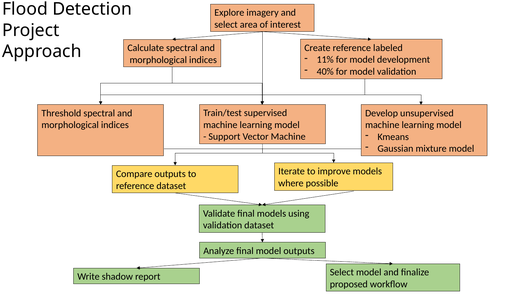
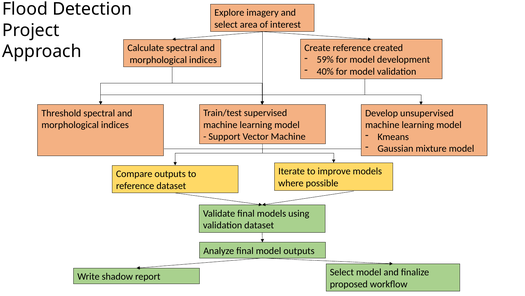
labeled: labeled -> created (388, 48)
11%: 11% -> 59% (325, 60)
